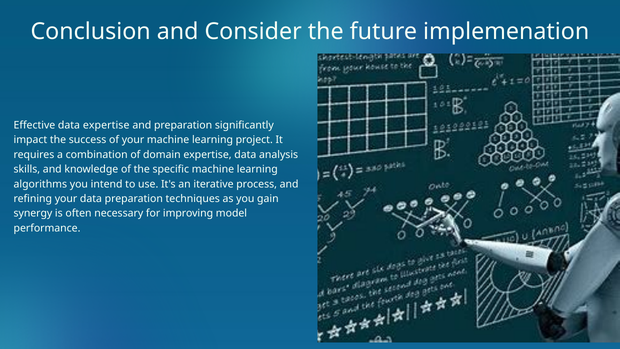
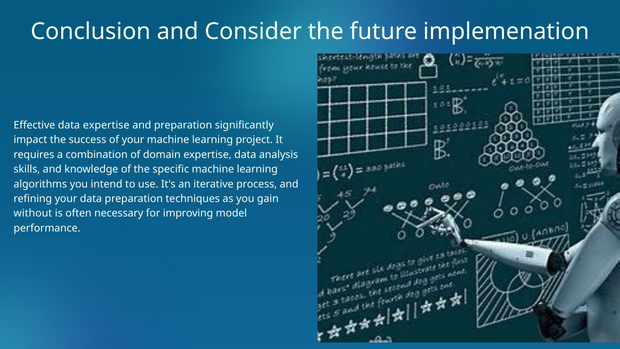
synergy: synergy -> without (33, 213)
